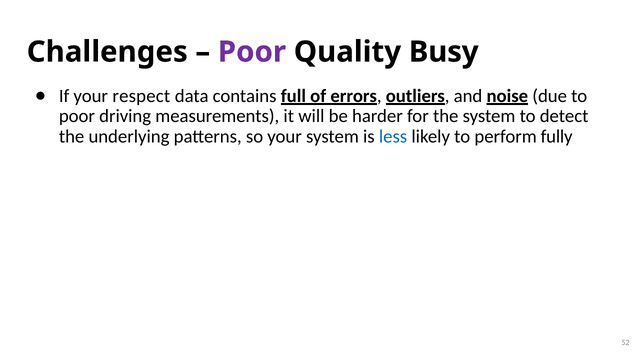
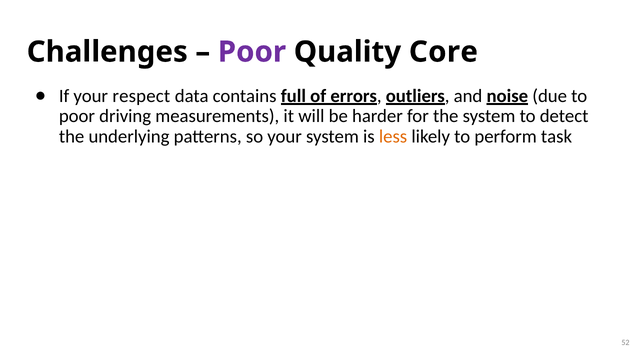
Busy: Busy -> Core (443, 52)
less colour: blue -> orange (393, 136)
fully: fully -> task (557, 136)
